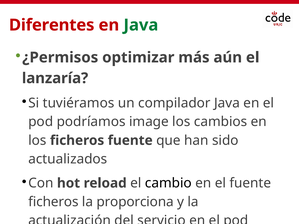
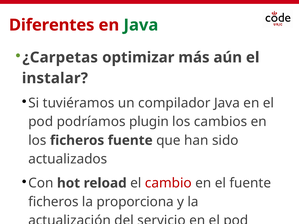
¿Permisos: ¿Permisos -> ¿Carpetas (60, 58)
lanzaría: lanzaría -> instalar (55, 78)
image: image -> plugin (149, 122)
cambio colour: black -> red (168, 183)
